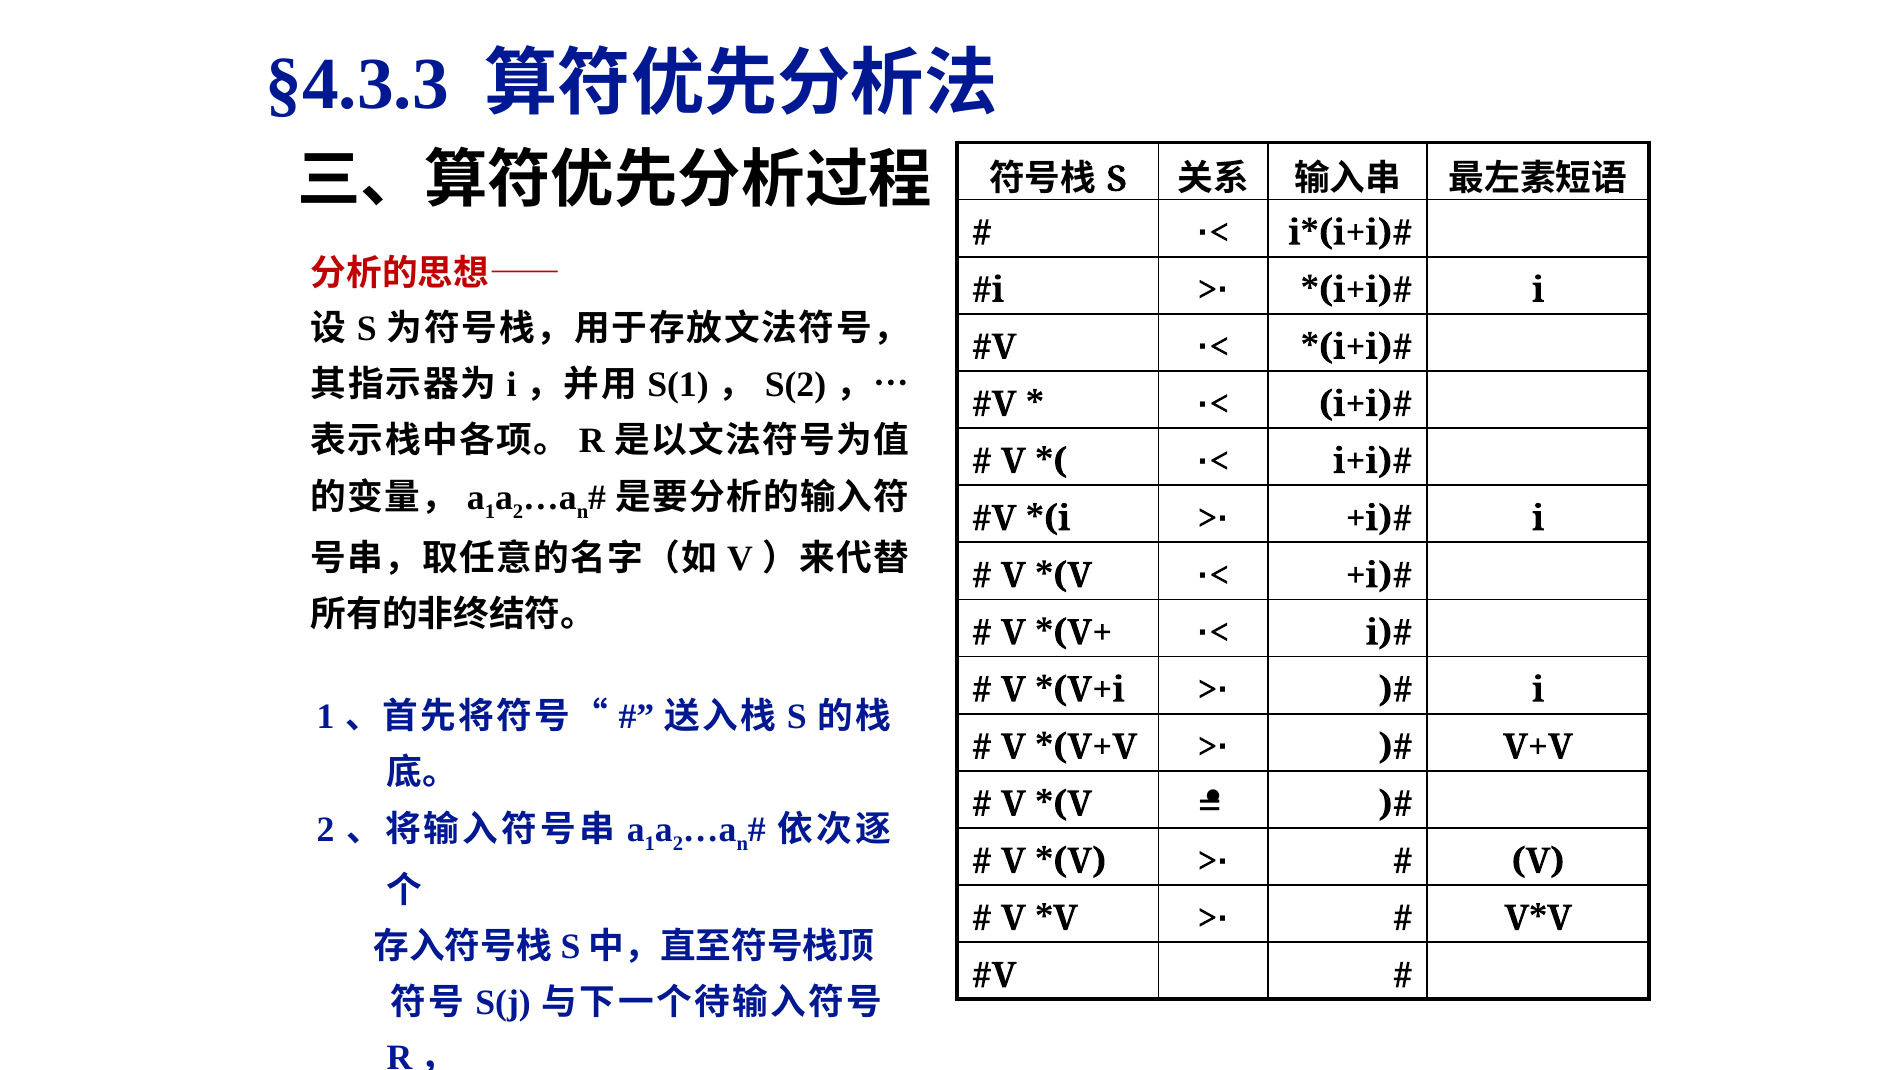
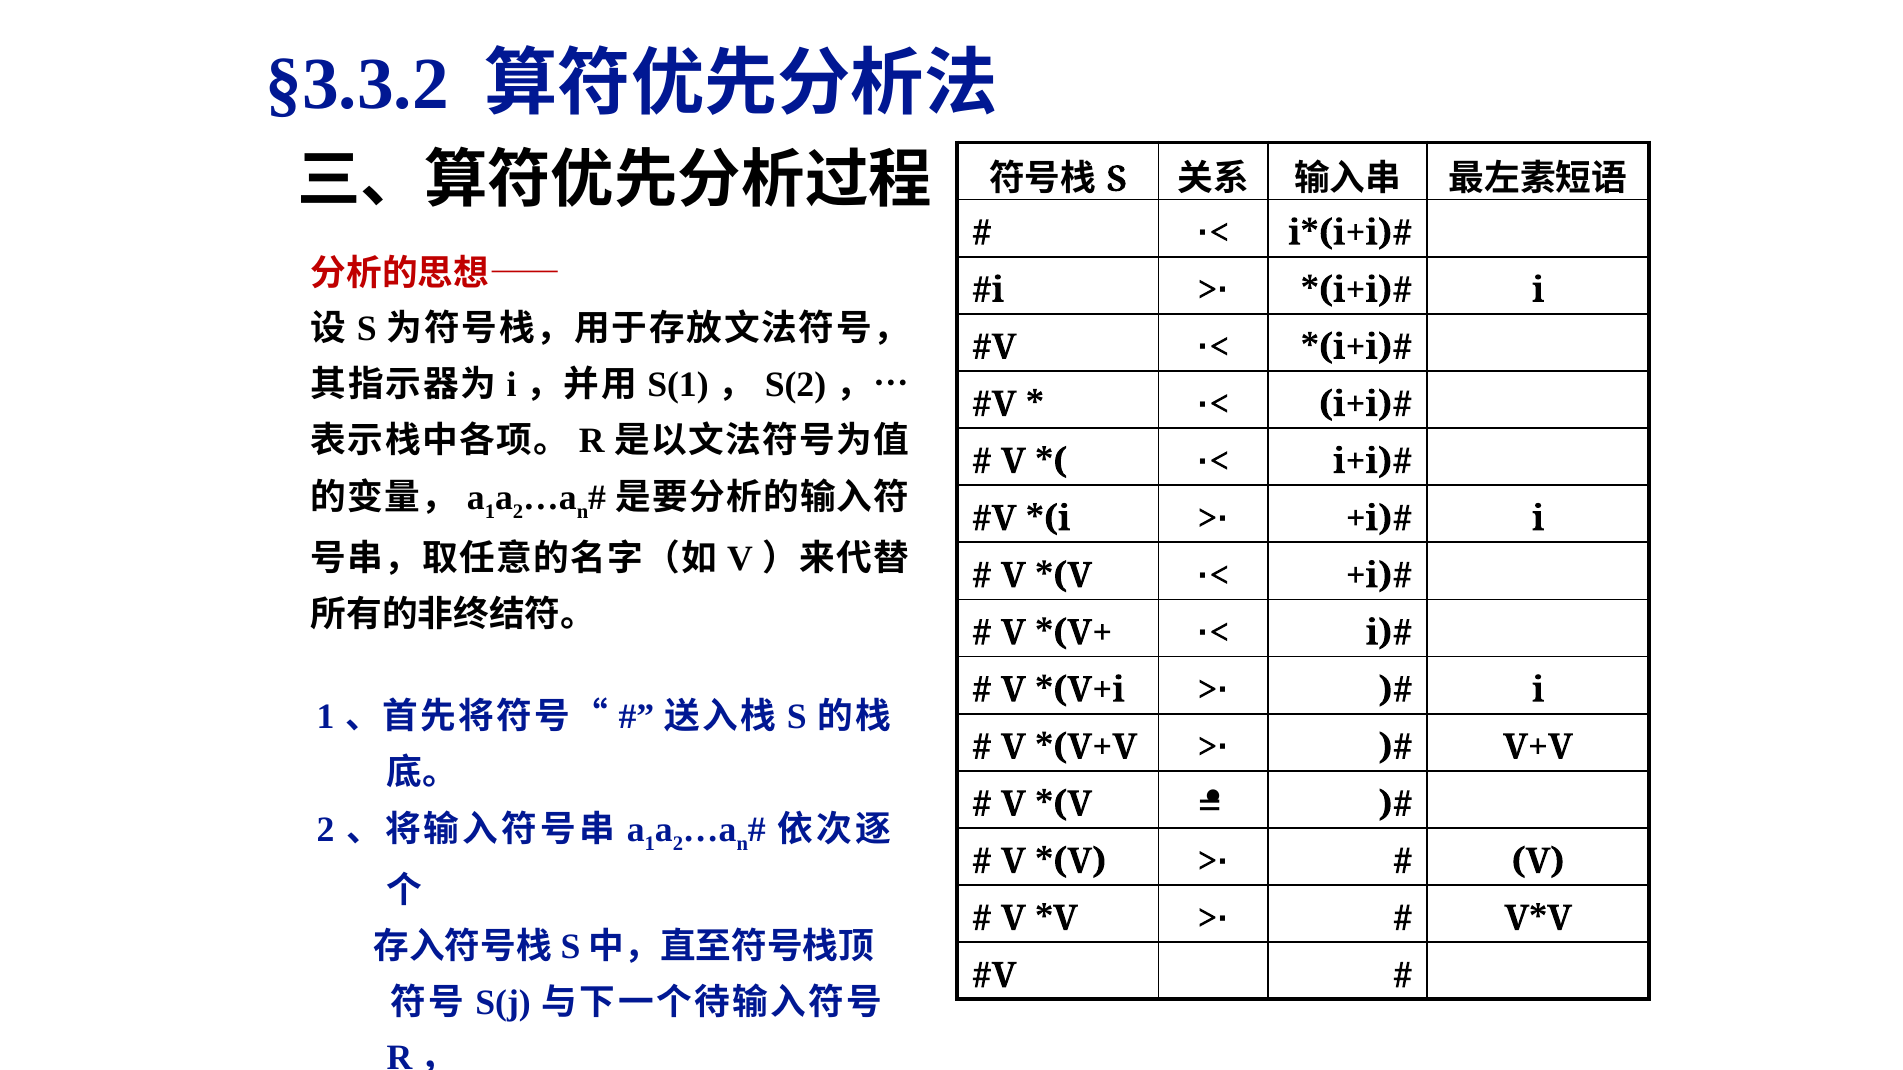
§4.3.3: §4.3.3 -> §3.3.2 (357, 84)
